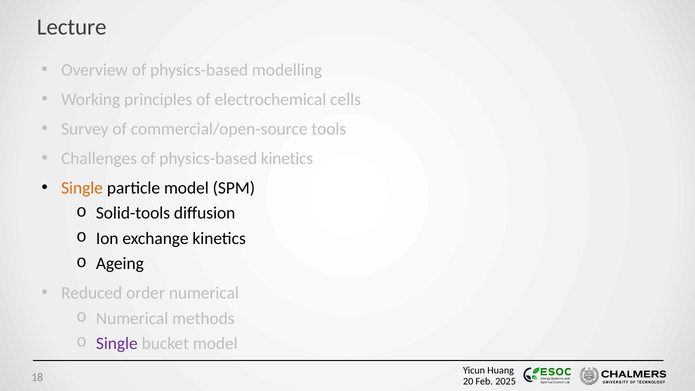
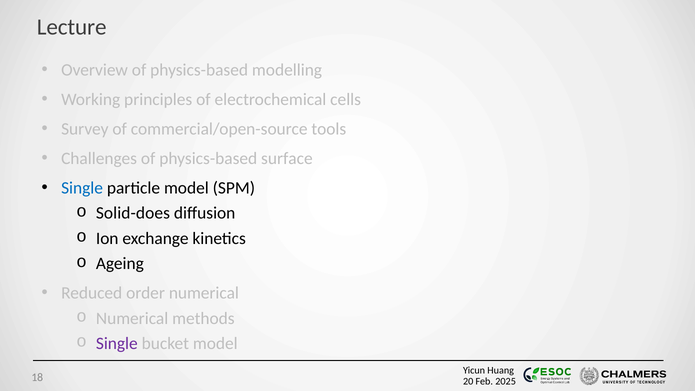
physics-based kinetics: kinetics -> surface (287, 158)
Single colour: orange -> blue (82, 188)
Solid-tools: Solid-tools -> Solid-does (133, 213)
